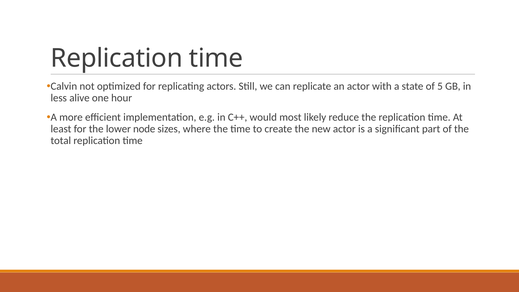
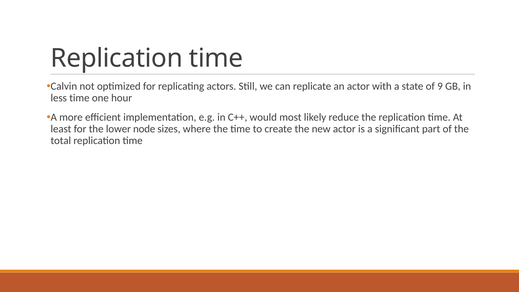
5: 5 -> 9 (440, 86)
less alive: alive -> time (79, 98)
